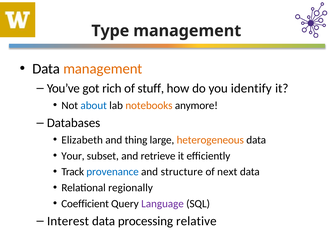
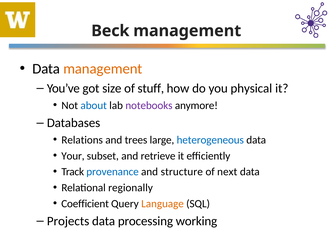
Type: Type -> Beck (110, 31)
rich: rich -> size (112, 88)
identify: identify -> physical (251, 88)
notebooks colour: orange -> purple (149, 105)
Elizabeth: Elizabeth -> Relations (82, 140)
thing: thing -> trees (136, 140)
heterogeneous colour: orange -> blue (210, 140)
Language colour: purple -> orange (163, 204)
Interest: Interest -> Projects (68, 221)
relative: relative -> working (196, 221)
